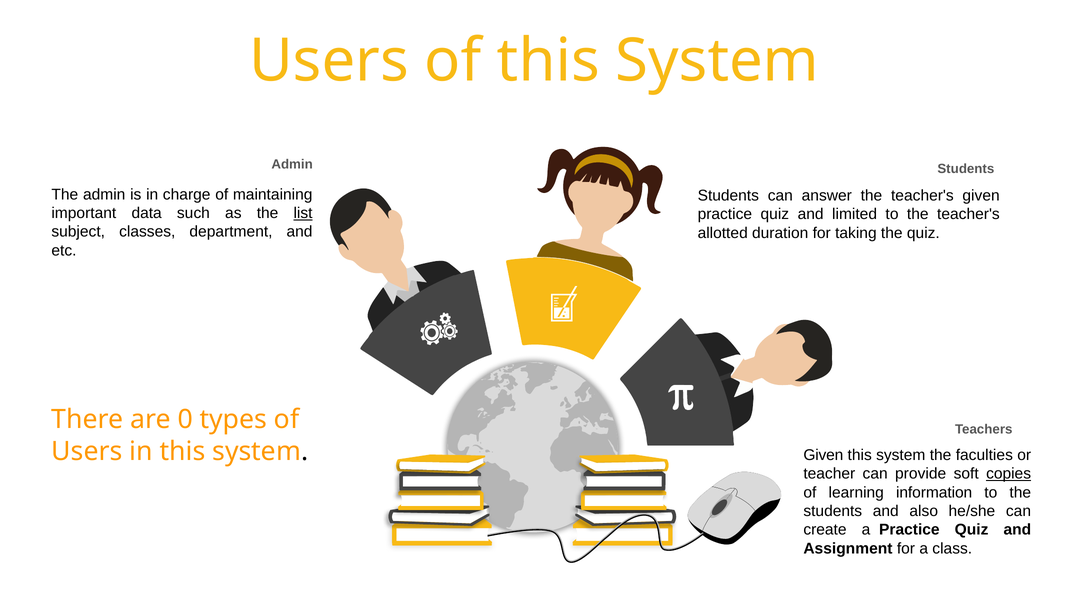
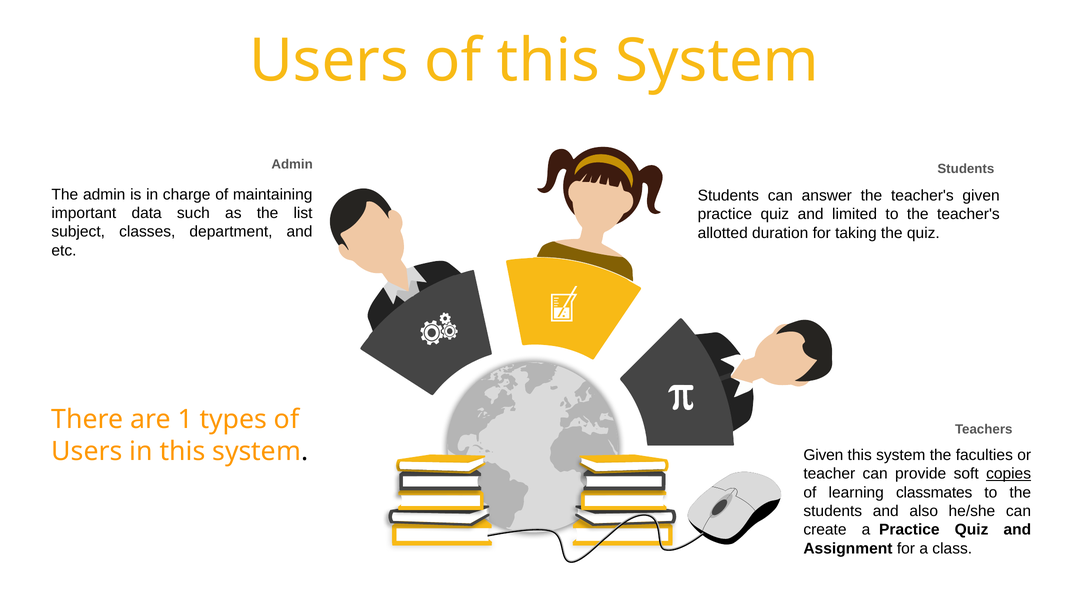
list underline: present -> none (303, 213)
0: 0 -> 1 (185, 419)
information: information -> classmates (934, 492)
